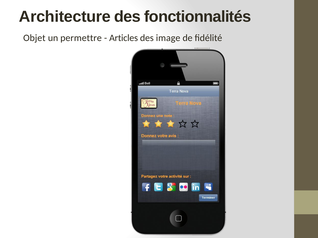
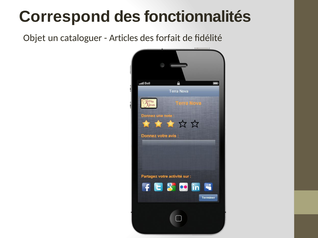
Architecture: Architecture -> Correspond (65, 17)
permettre: permettre -> cataloguer (81, 38)
image: image -> forfait (168, 38)
